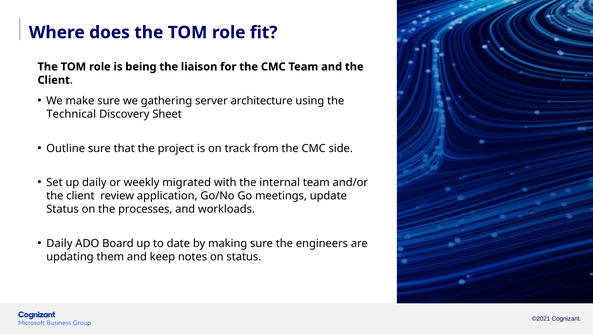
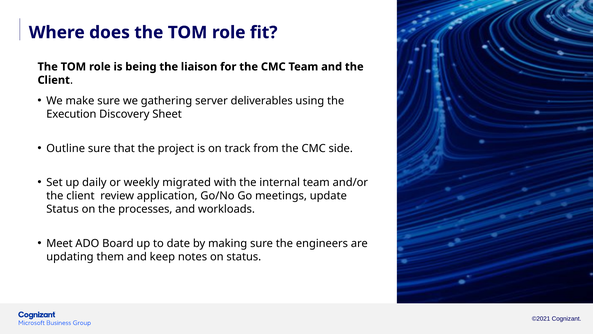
architecture: architecture -> deliverables (262, 101)
Technical: Technical -> Execution (71, 114)
Daily: Daily -> Meet (59, 243)
